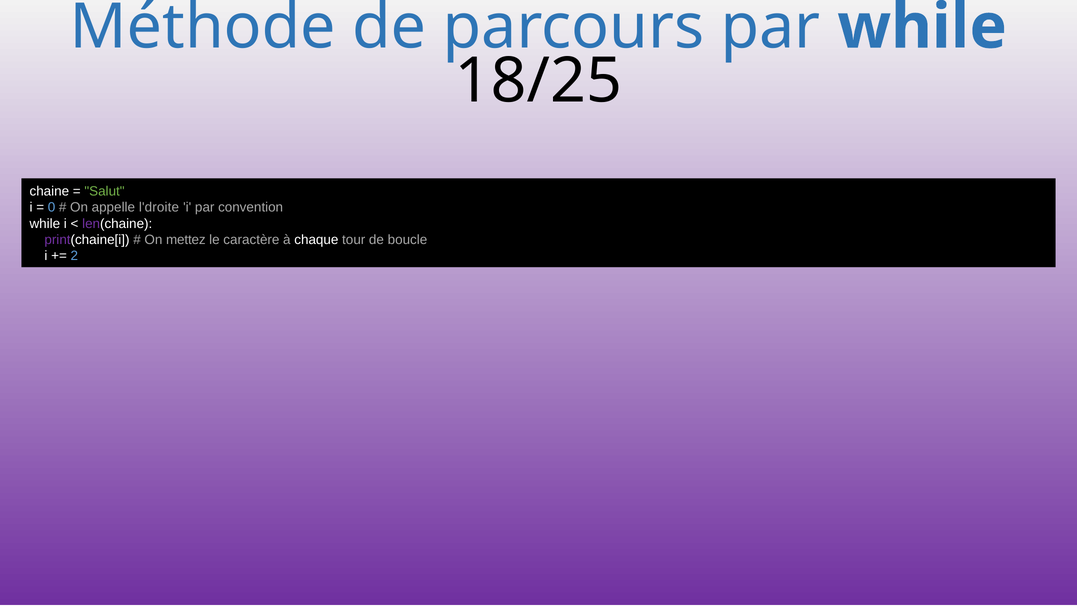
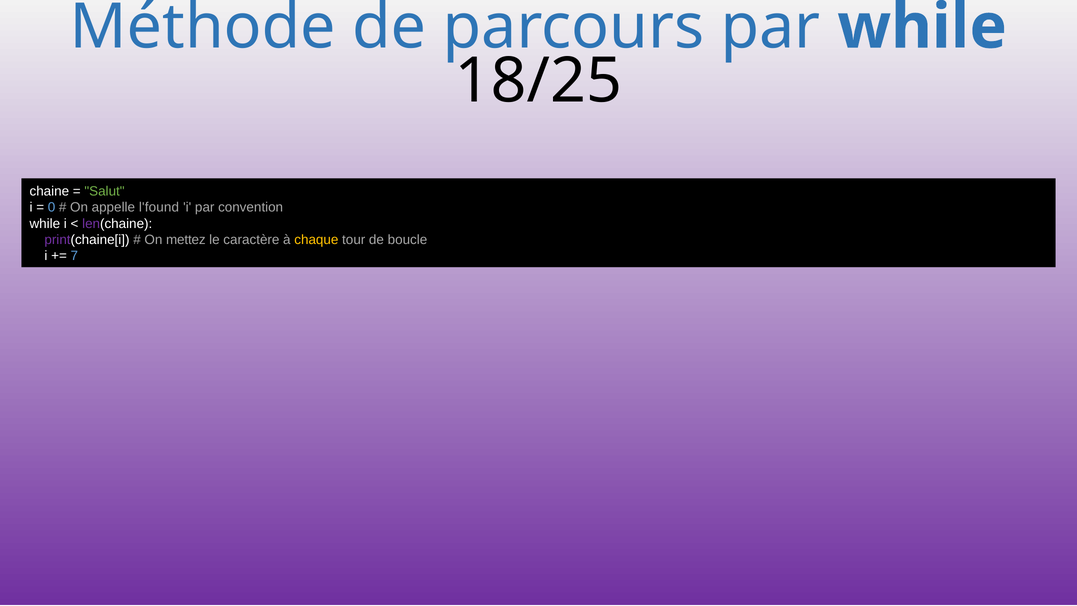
l'droite: l'droite -> l'found (159, 207)
chaque colour: white -> yellow (316, 240)
2: 2 -> 7 (74, 256)
